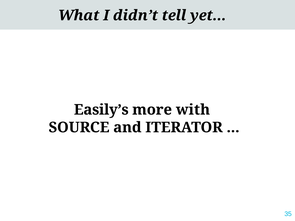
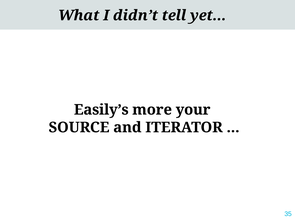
with: with -> your (193, 110)
